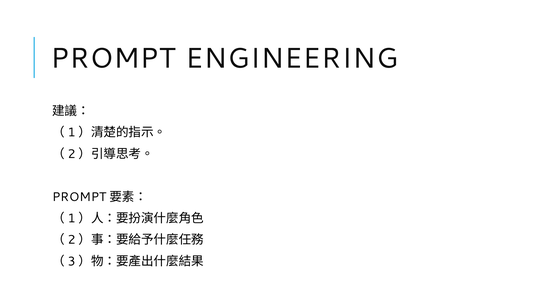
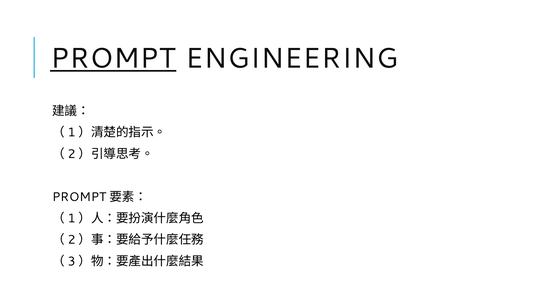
PROMPT underline: none -> present (113, 59)
